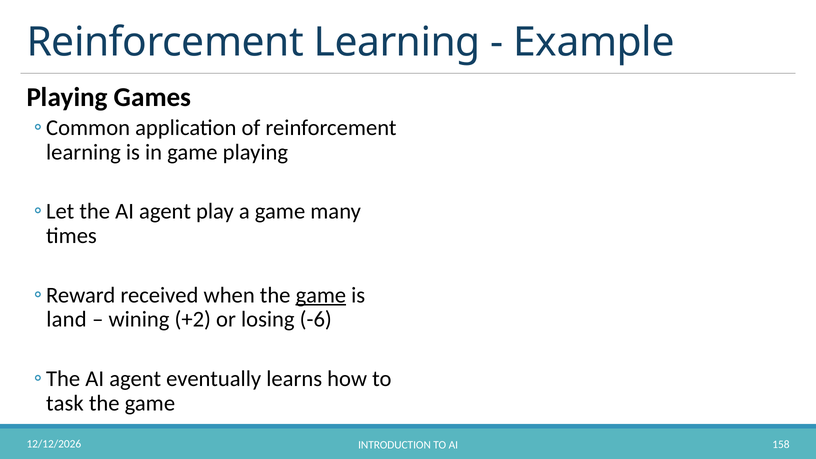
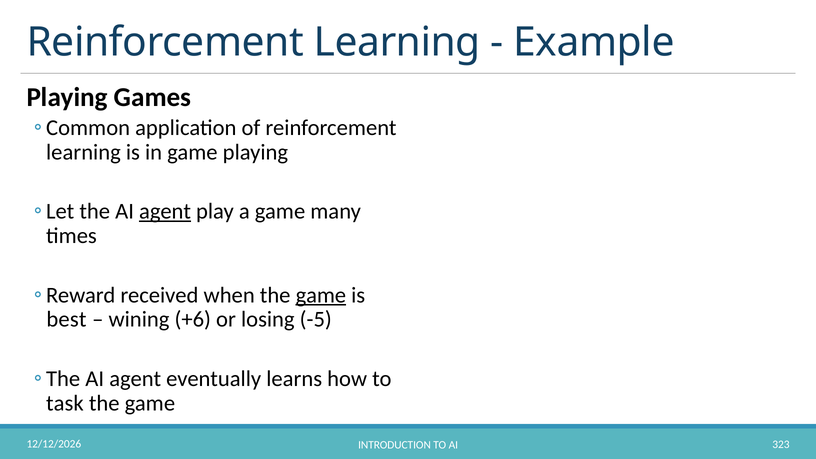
agent underline: none -> present (165, 211)
land: land -> best (66, 320)
+2: +2 -> +6 (193, 320)
-6: -6 -> -5 (316, 320)
158: 158 -> 323 (781, 444)
